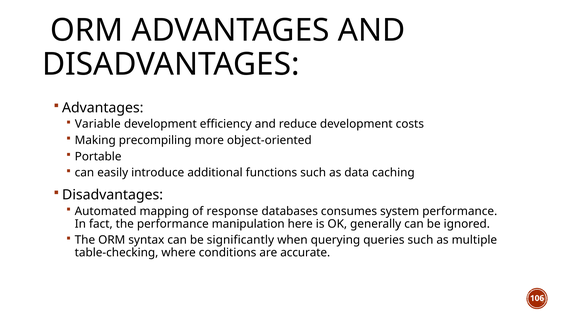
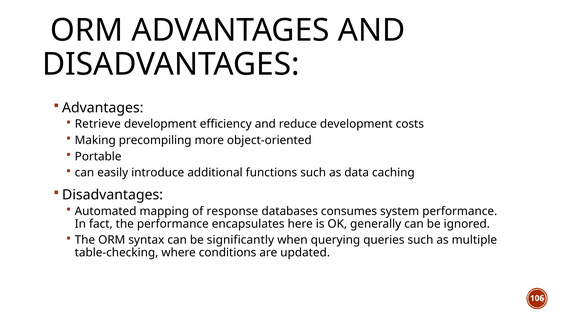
Variable: Variable -> Retrieve (98, 124)
manipulation: manipulation -> encapsulates (248, 224)
accurate: accurate -> updated (305, 253)
